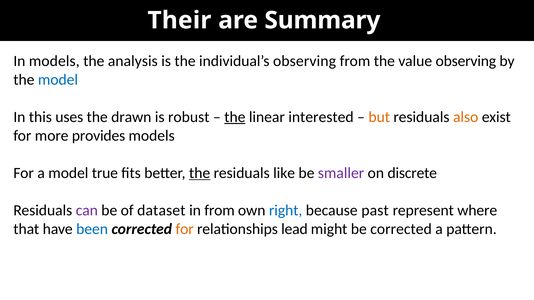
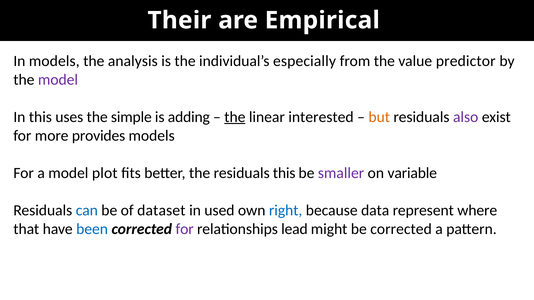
Summary: Summary -> Empirical (322, 20)
individual’s observing: observing -> especially (305, 61)
value observing: observing -> predictor (466, 61)
model colour: blue -> purple (58, 80)
drawn: drawn -> simple (131, 117)
robust: robust -> adding (189, 117)
also colour: orange -> purple (466, 117)
true: true -> plot (105, 173)
the underline: present -> none (200, 173)
residuals like: like -> this (284, 173)
discrete: discrete -> variable (412, 173)
can colour: purple -> blue (87, 211)
in from: from -> used (219, 211)
past: past -> data (375, 211)
for colour: orange -> purple (185, 229)
